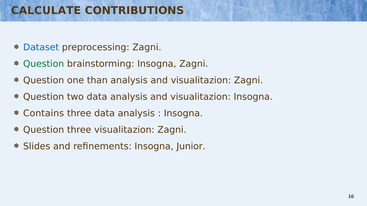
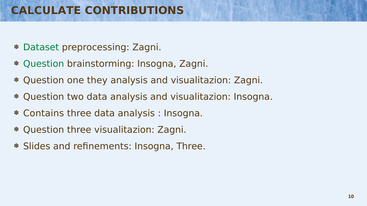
Dataset colour: blue -> green (41, 47)
than: than -> they (97, 80)
Insogna Junior: Junior -> Three (191, 147)
